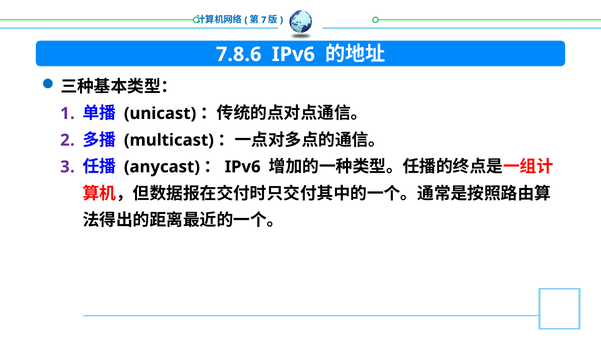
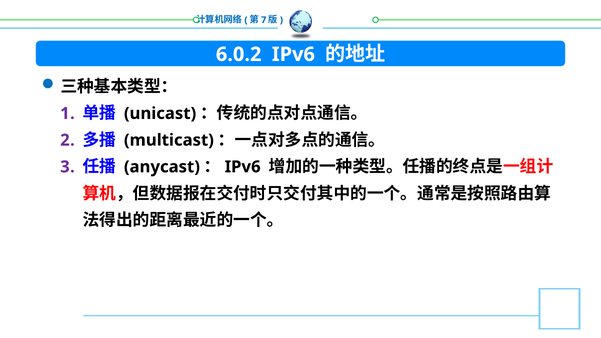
7.8.6: 7.8.6 -> 6.0.2 (239, 54)
